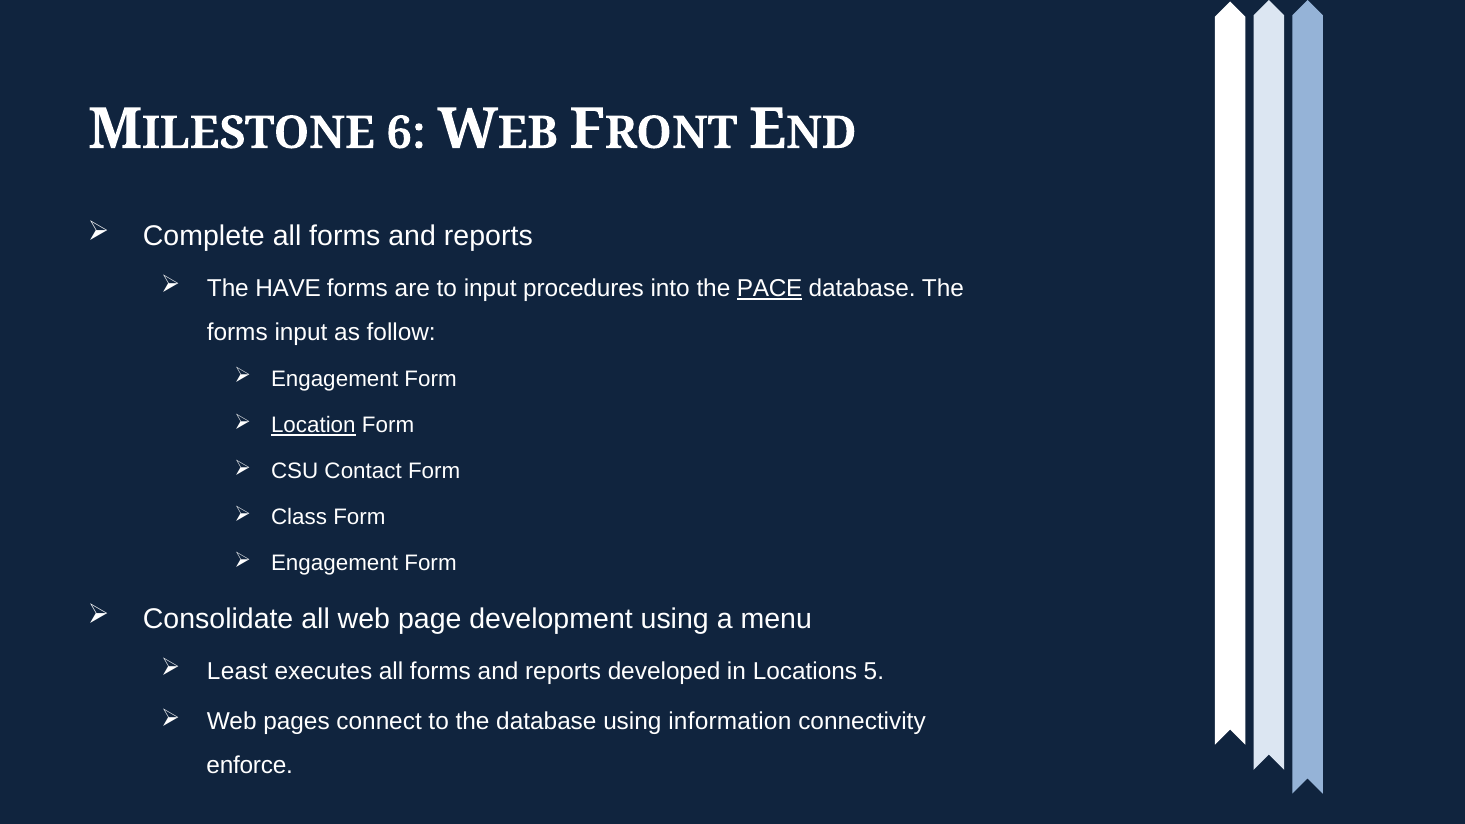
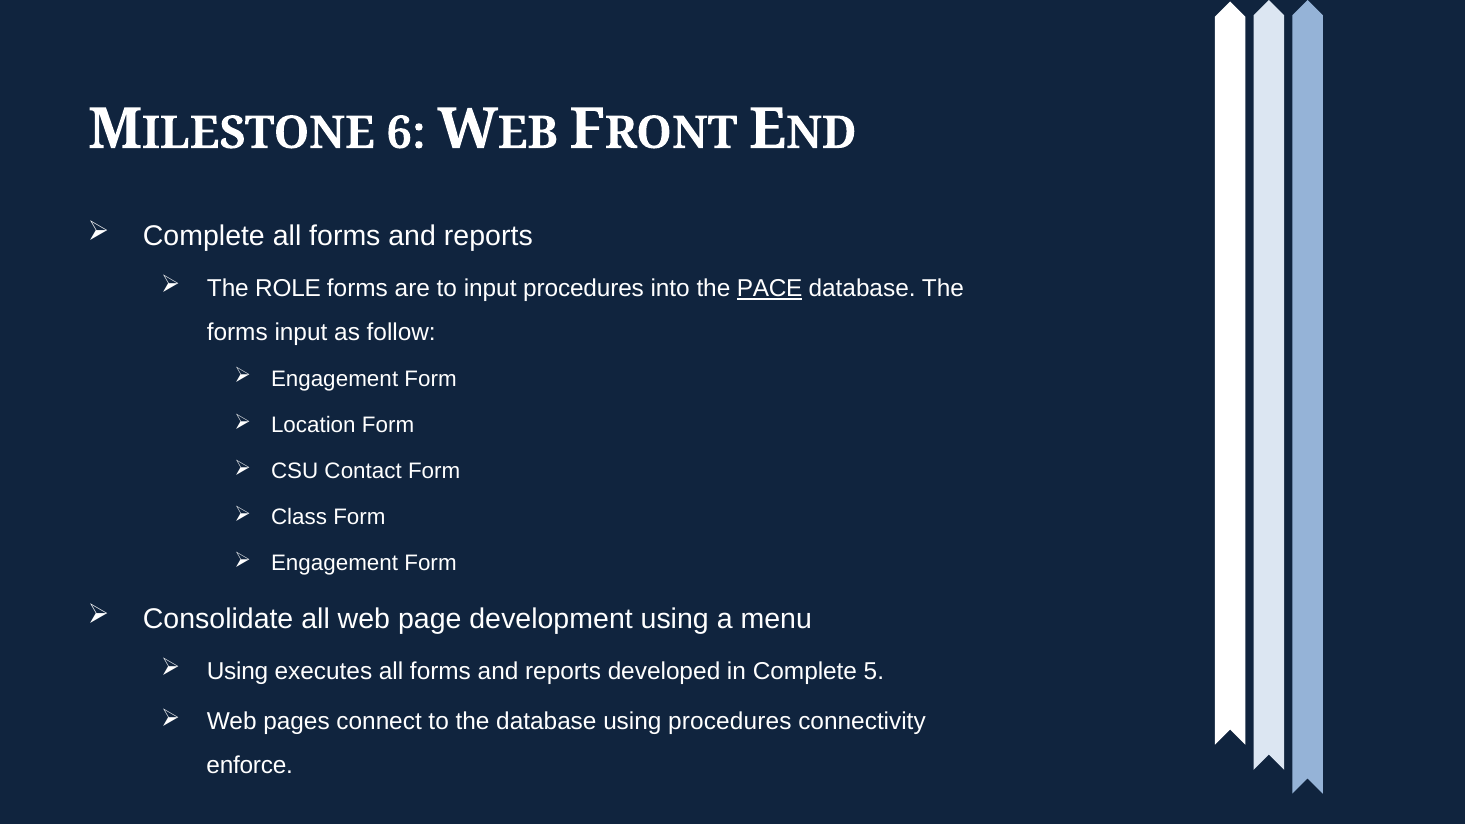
HAVE: HAVE -> ROLE (288, 288)
Location underline: present -> none (313, 425)
Least: Least -> Using (237, 672)
in Locations: Locations -> Complete (805, 672)
using information: information -> procedures (730, 722)
